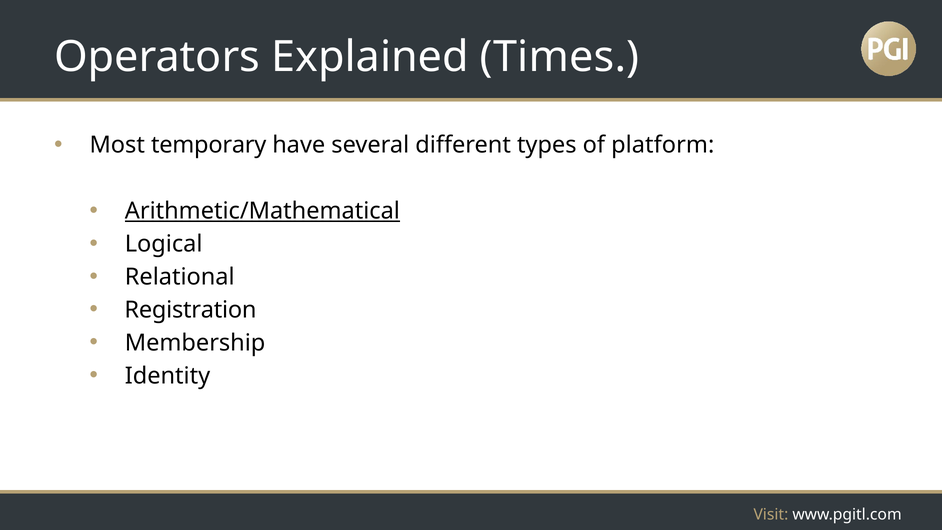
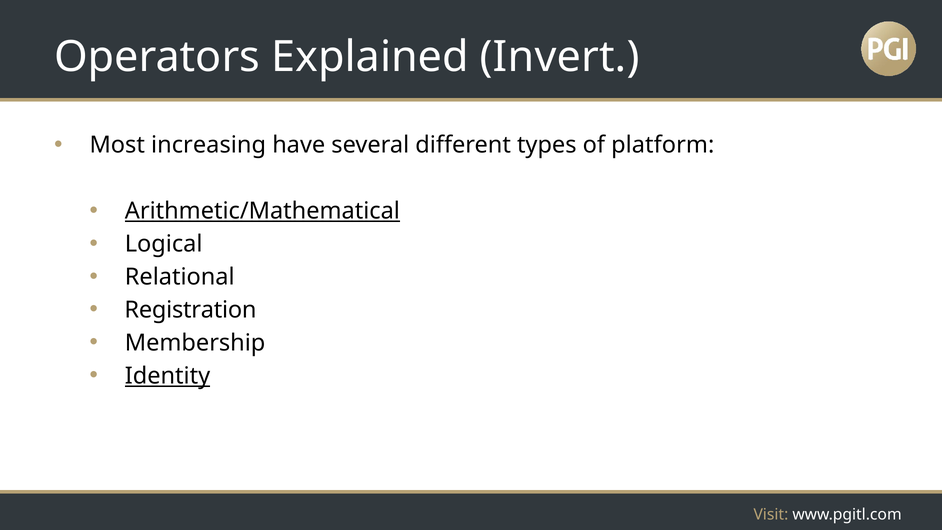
Times: Times -> Invert (560, 57)
temporary: temporary -> increasing (209, 145)
Identity underline: none -> present (168, 376)
